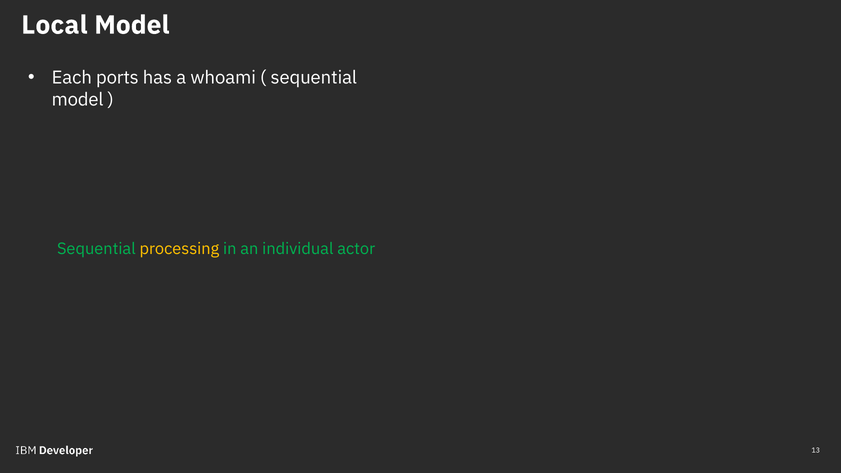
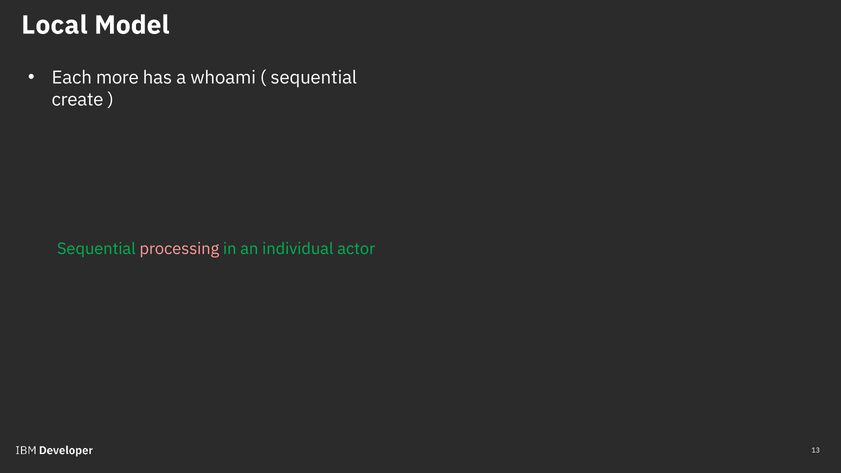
ports: ports -> more (117, 78)
model: model -> create (78, 100)
processing colour: yellow -> pink (179, 249)
